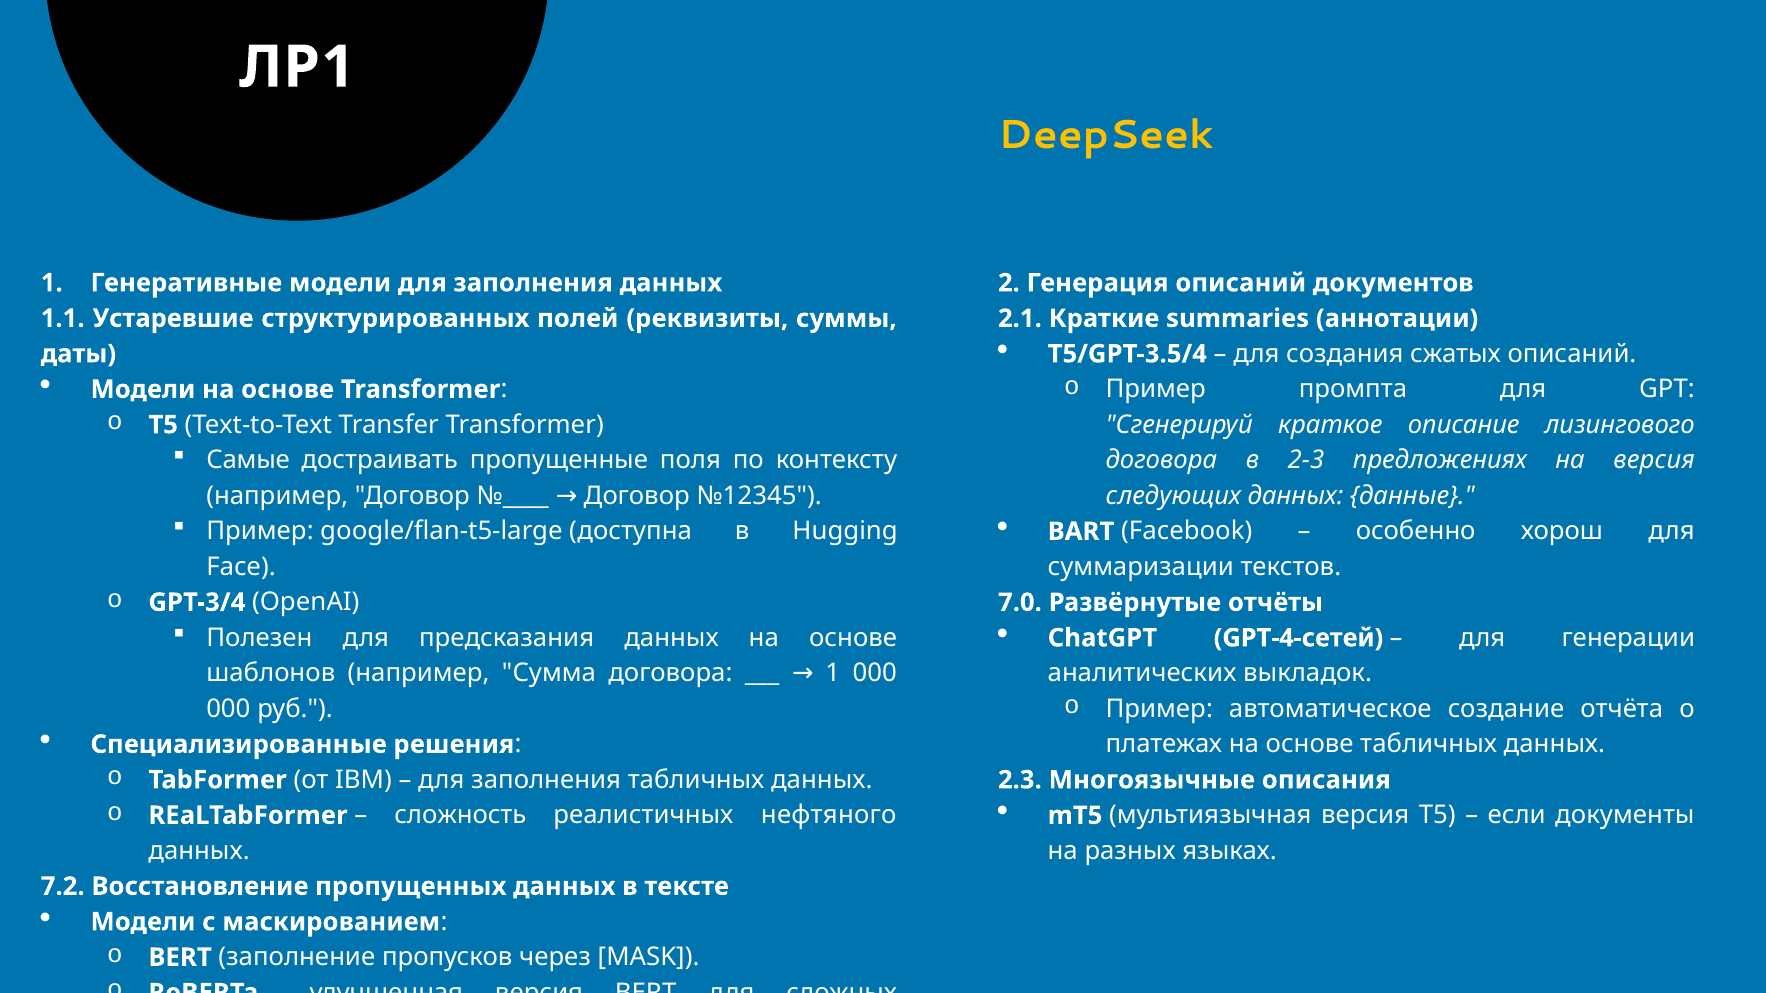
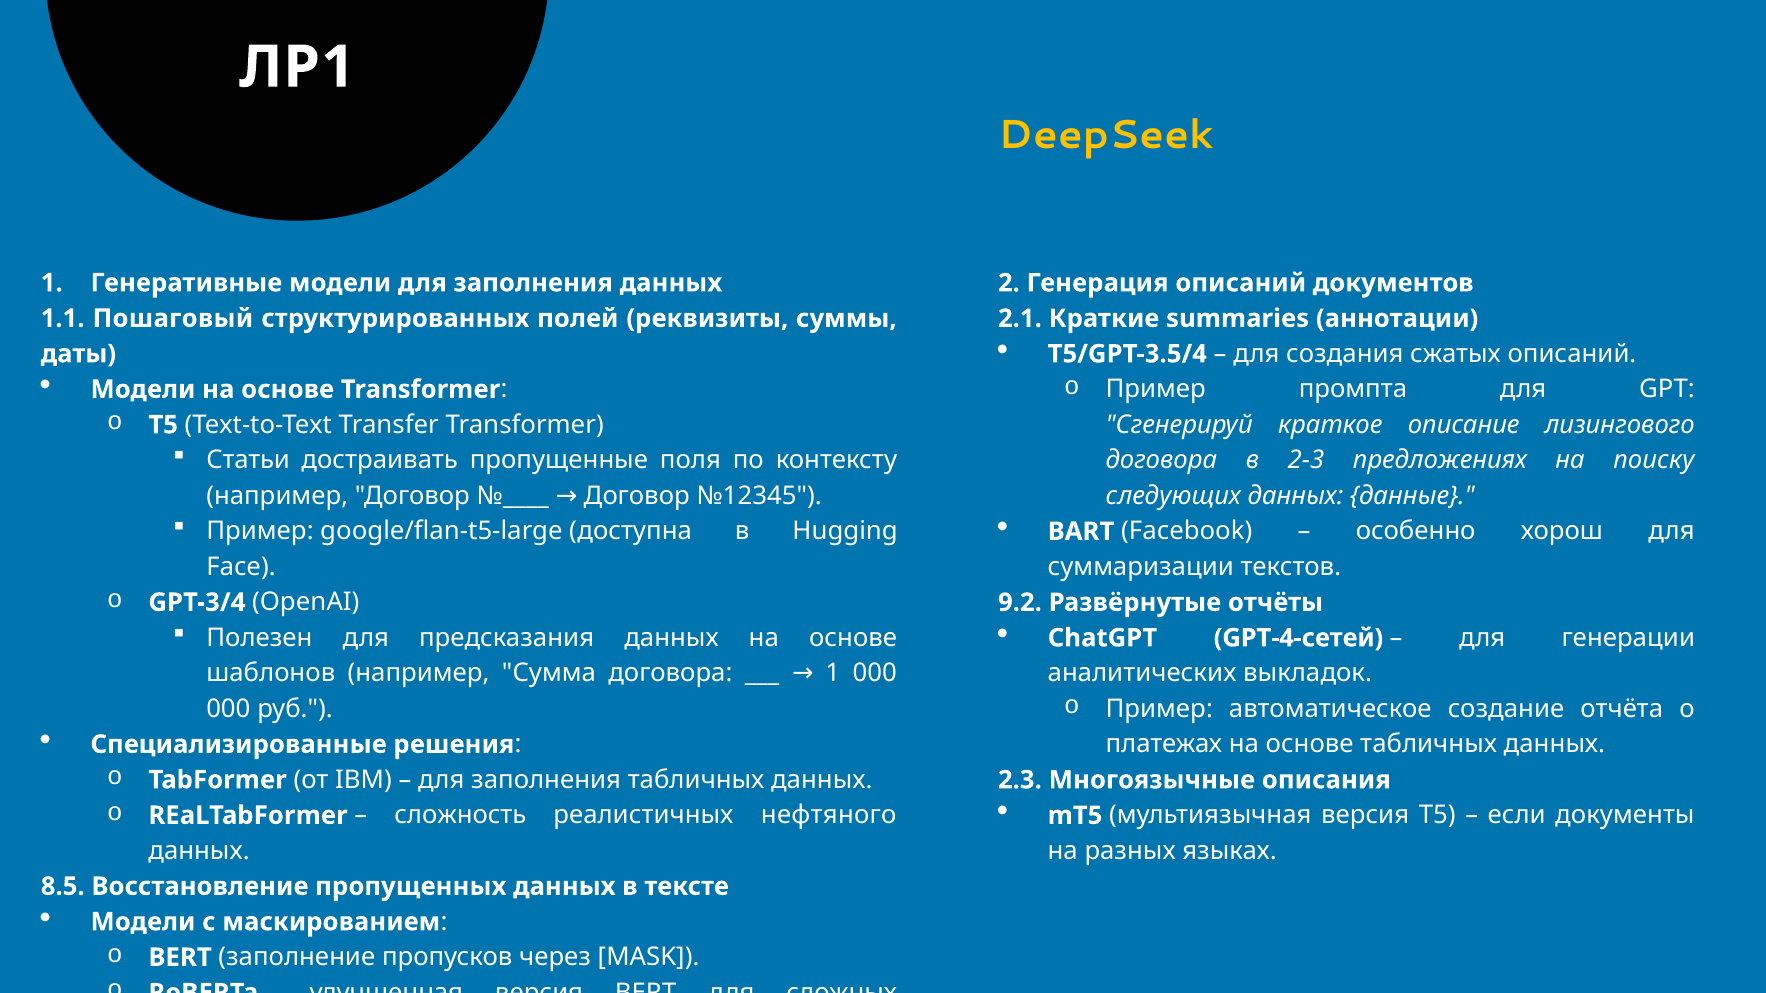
Устаревшие: Устаревшие -> Пошаговый (173, 319)
Самые: Самые -> Статьи (248, 461)
на версия: версия -> поиску (1654, 461)
7.0: 7.0 -> 9.2 (1020, 603)
7.2: 7.2 -> 8.5 (63, 887)
